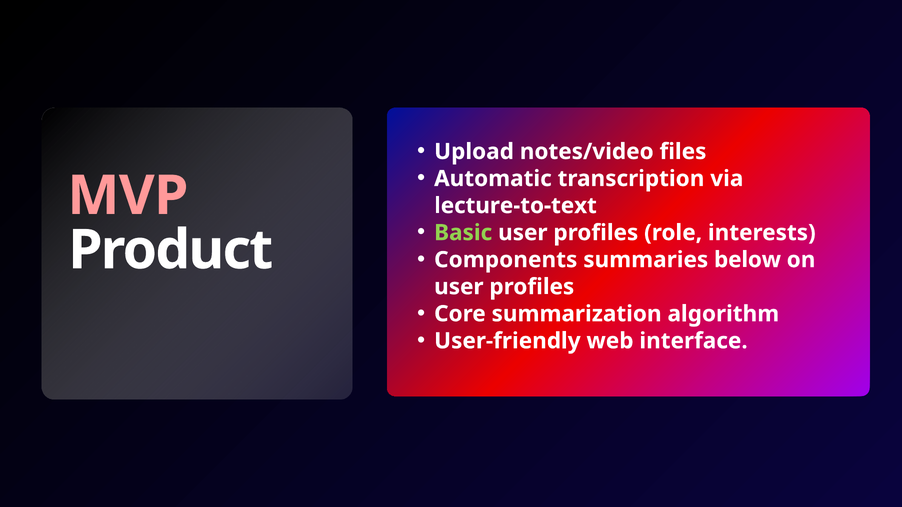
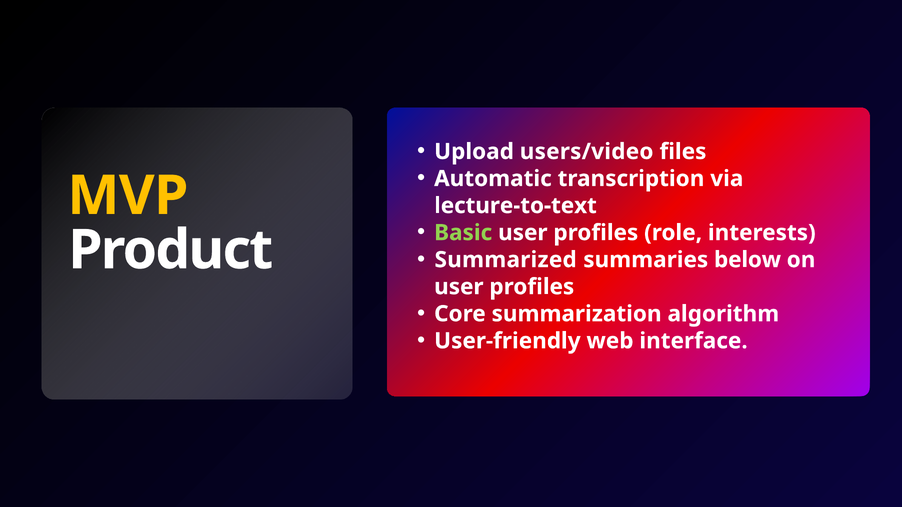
notes/video: notes/video -> users/video (587, 152)
MVP colour: pink -> yellow (128, 196)
Components: Components -> Summarized (506, 260)
